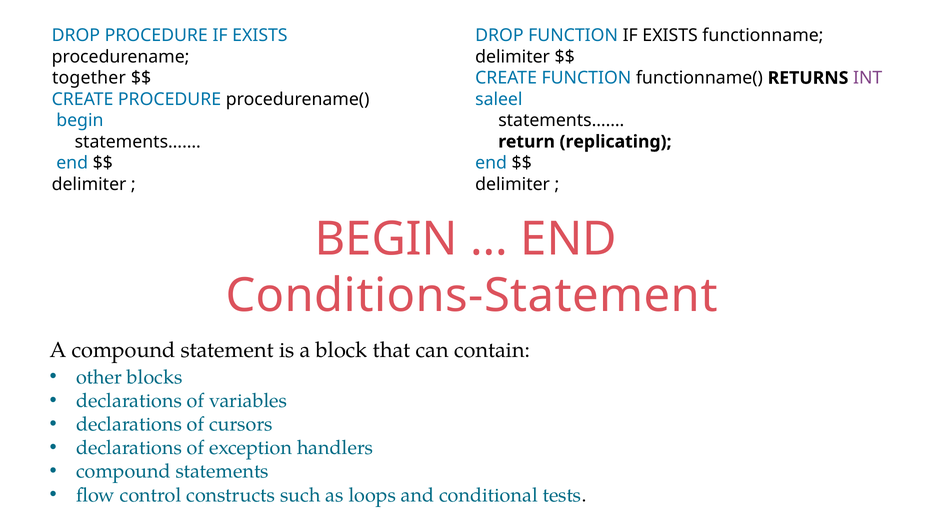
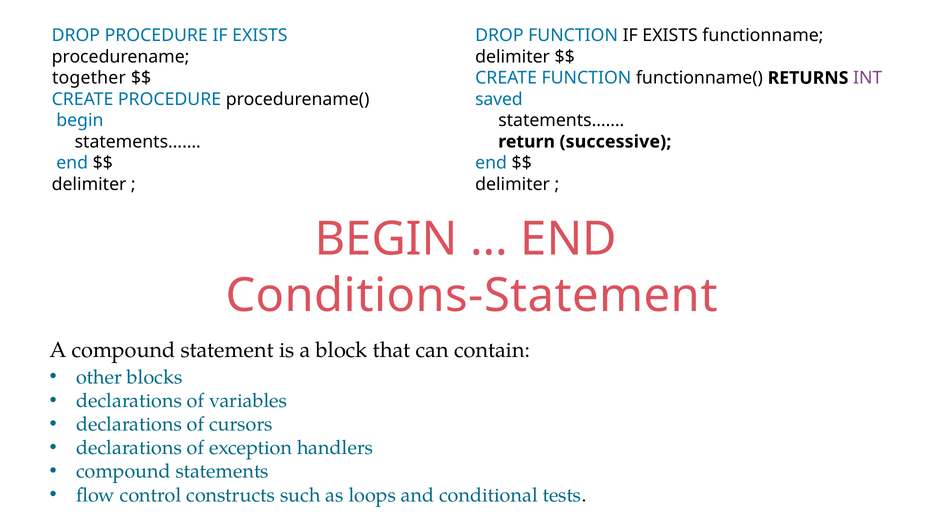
saleel: saleel -> saved (499, 99)
replicating: replicating -> successive (615, 142)
